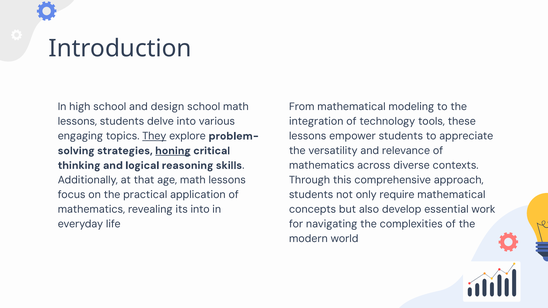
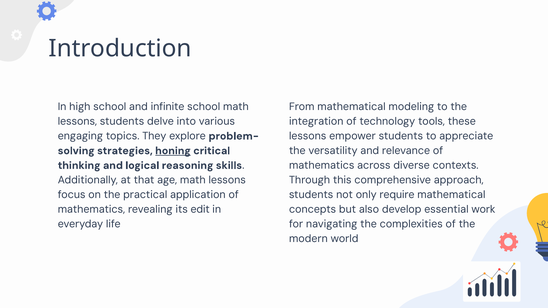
design: design -> infinite (168, 107)
They underline: present -> none (154, 136)
its into: into -> edit (200, 210)
